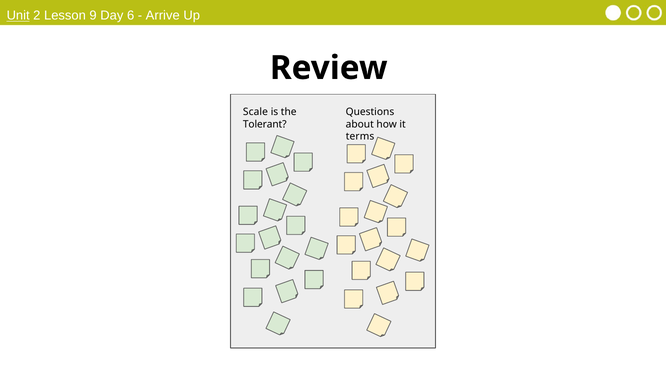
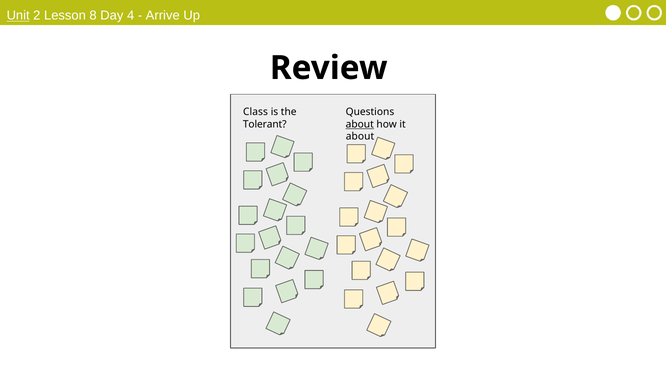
9: 9 -> 8 (93, 16)
6: 6 -> 4 (131, 16)
Scale: Scale -> Class (255, 112)
about underline: none -> present (360, 124)
terms: terms -> about (360, 136)
